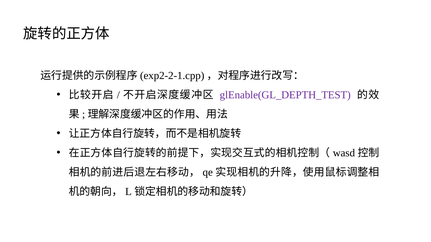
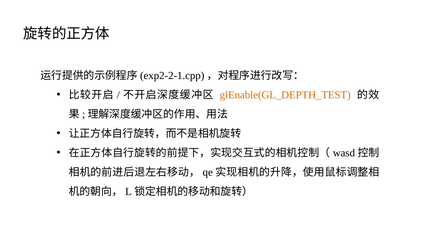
glEnable(GL_DEPTH_TEST colour: purple -> orange (285, 95)
